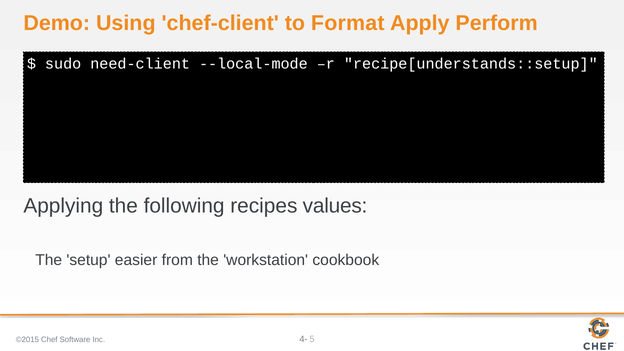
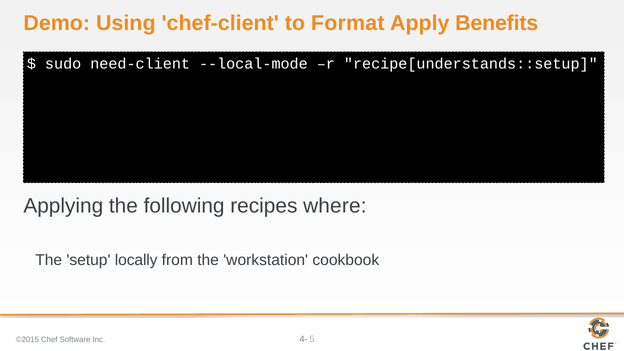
Perform: Perform -> Benefits (497, 23)
values: values -> where (335, 206)
easier: easier -> locally (136, 260)
